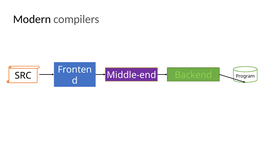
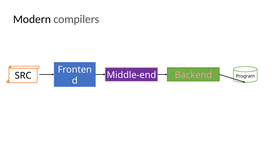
Backend colour: light green -> pink (193, 75)
